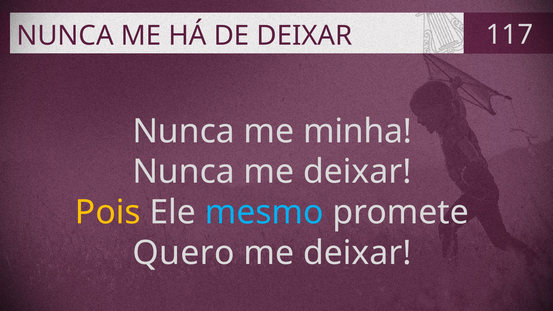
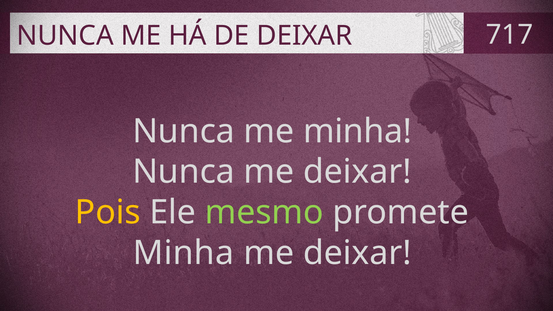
117: 117 -> 717 (509, 35)
mesmo colour: light blue -> light green (264, 212)
Quero: Quero -> Minha (183, 253)
